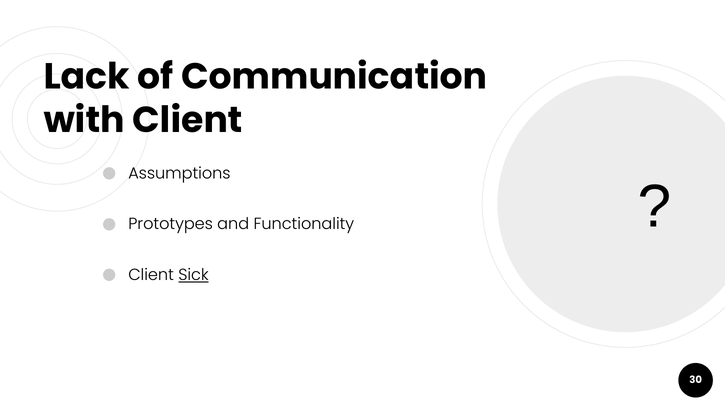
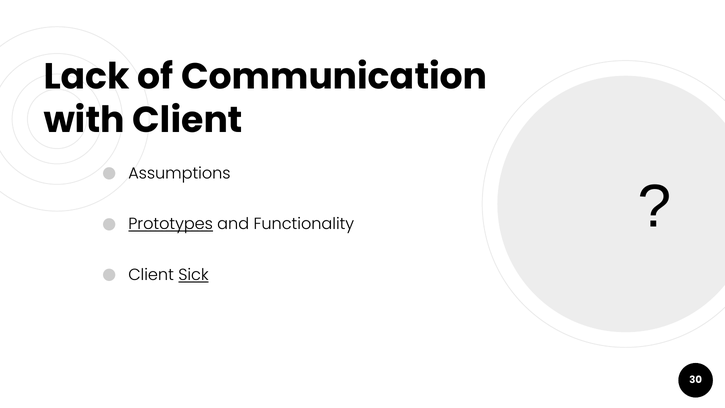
Prototypes underline: none -> present (171, 224)
